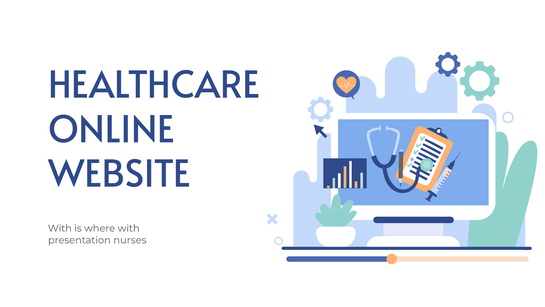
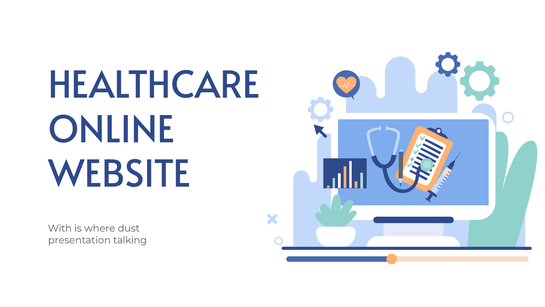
where with: with -> dust (129, 228)
nurses: nurses -> talking (130, 240)
